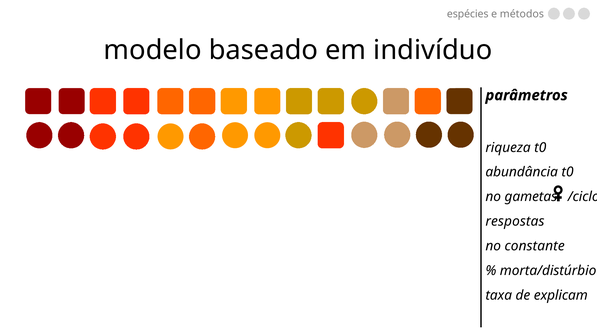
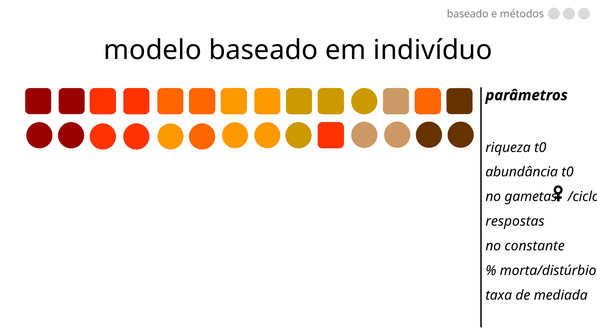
espécies: espécies -> baseado (468, 14)
explicam: explicam -> mediada (561, 295)
